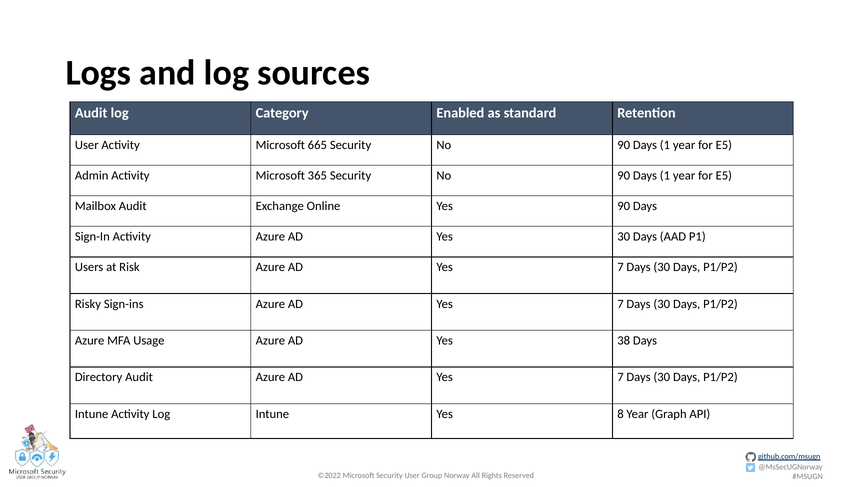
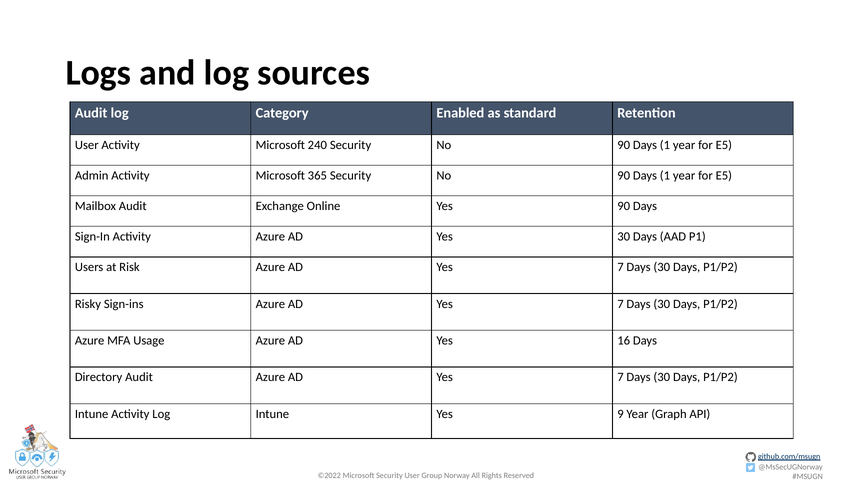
665: 665 -> 240 (317, 145)
38: 38 -> 16 (624, 340)
8: 8 -> 9 (620, 414)
